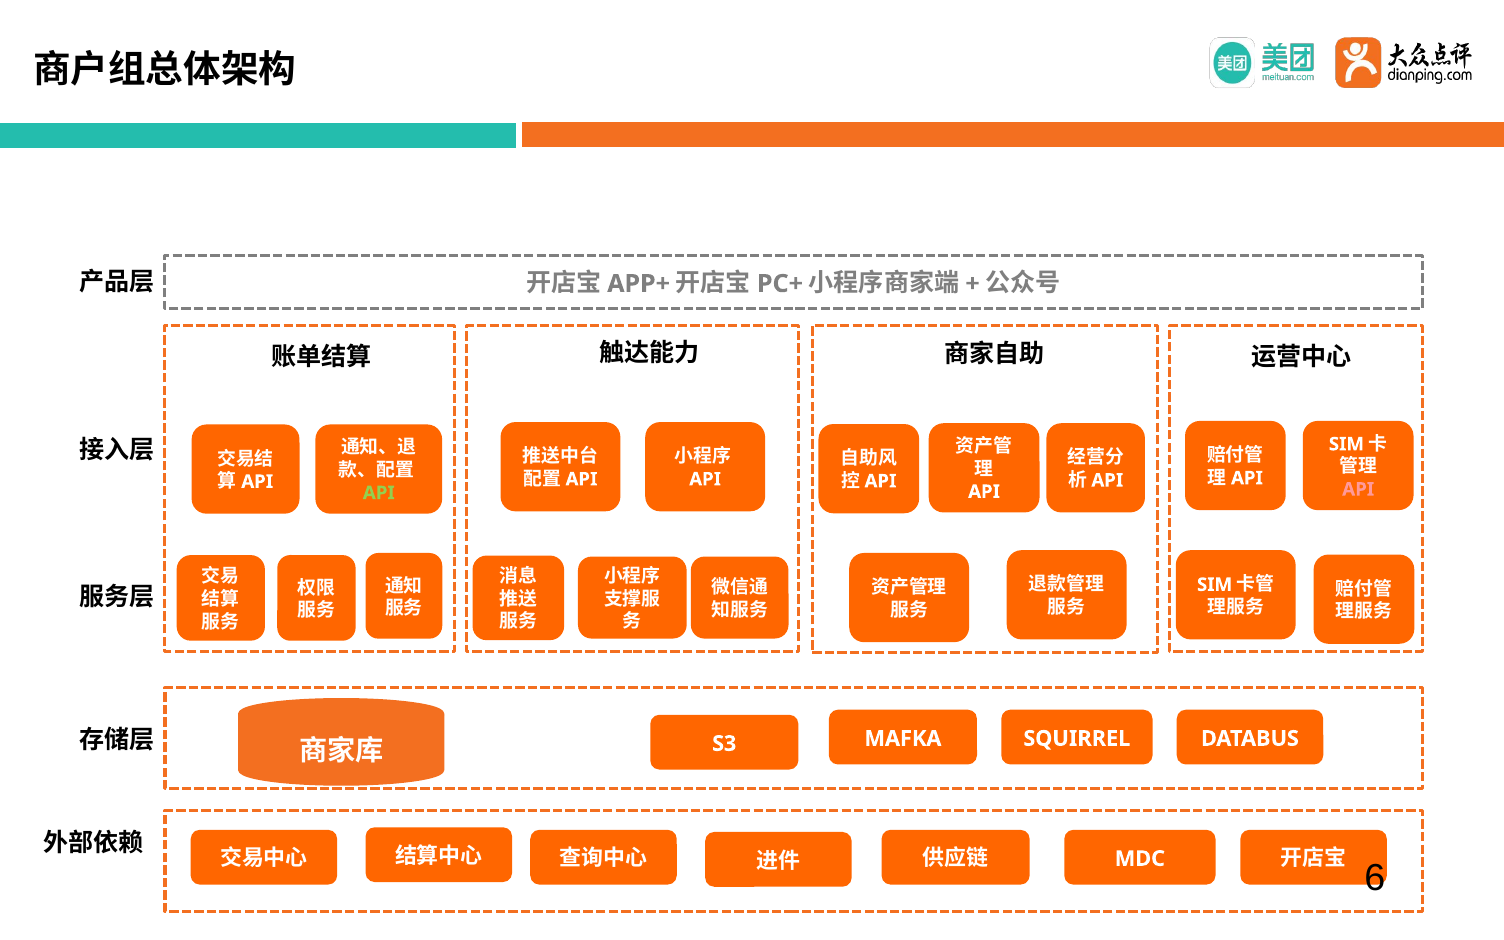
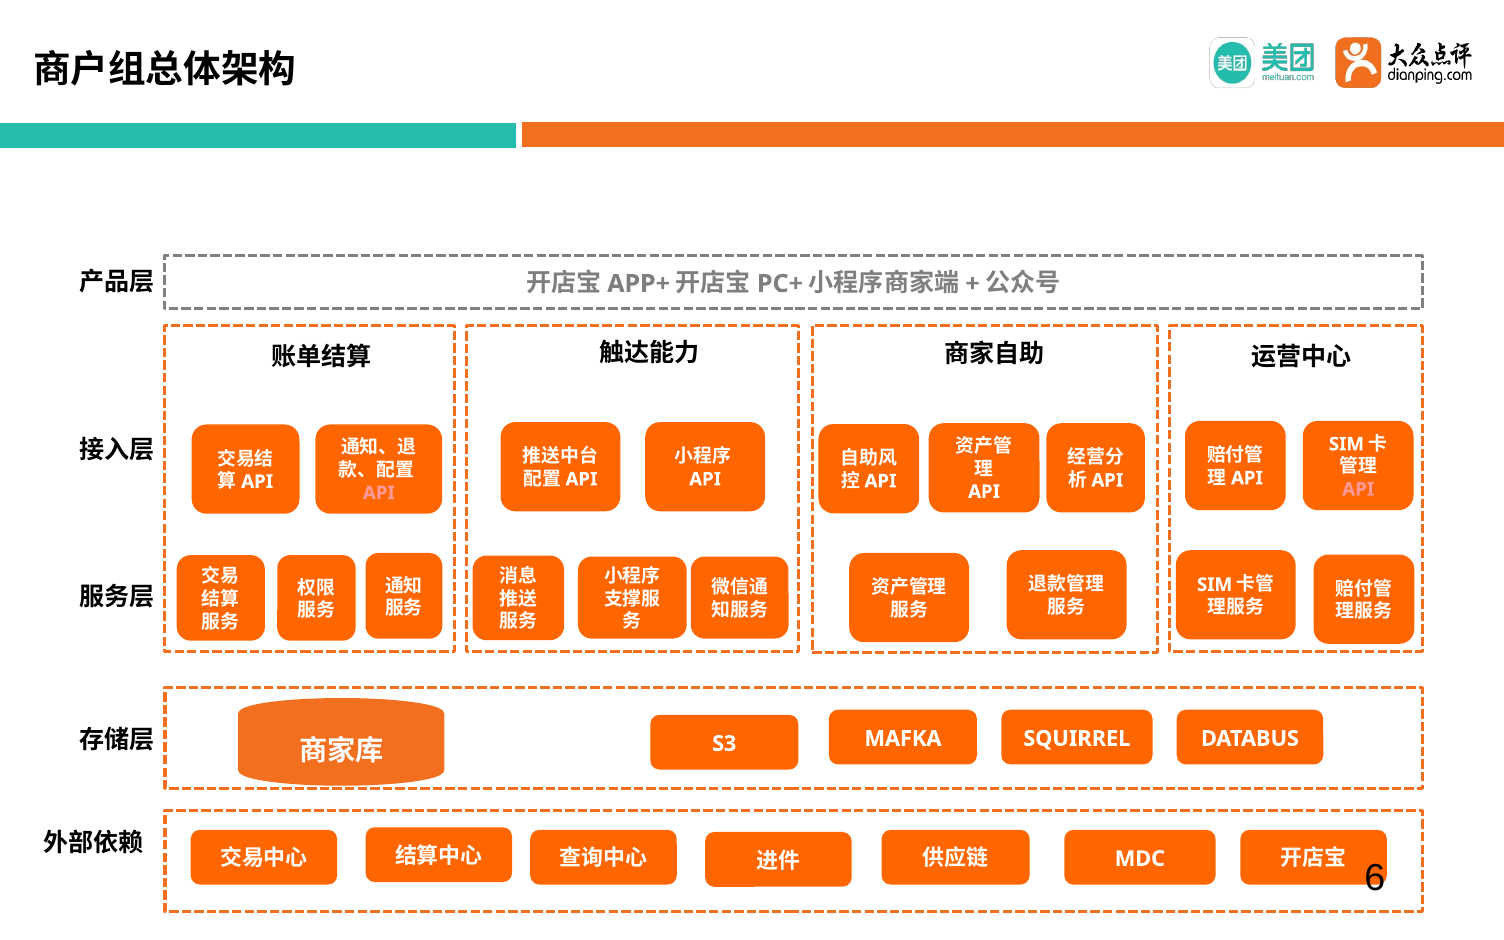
API colour: light green -> pink (379, 493)
